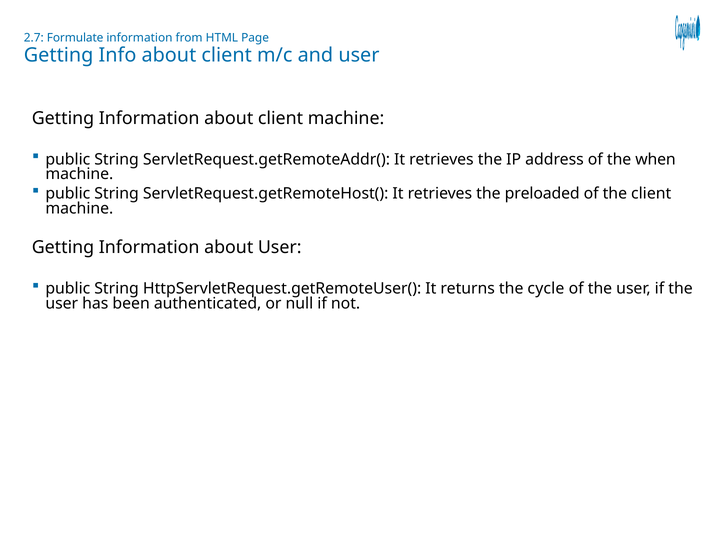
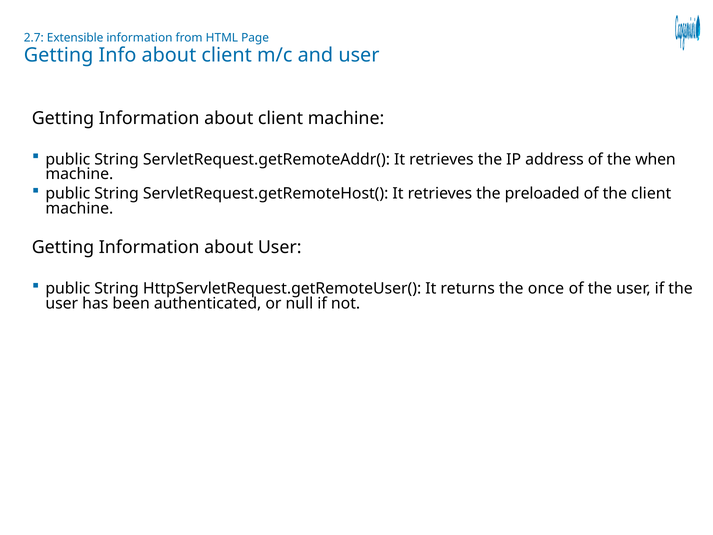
Formulate: Formulate -> Extensible (75, 38)
cycle: cycle -> once (546, 288)
